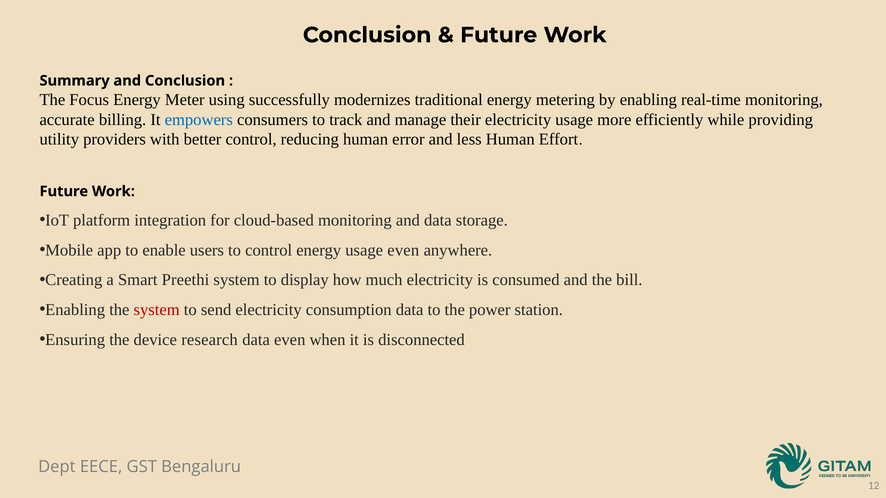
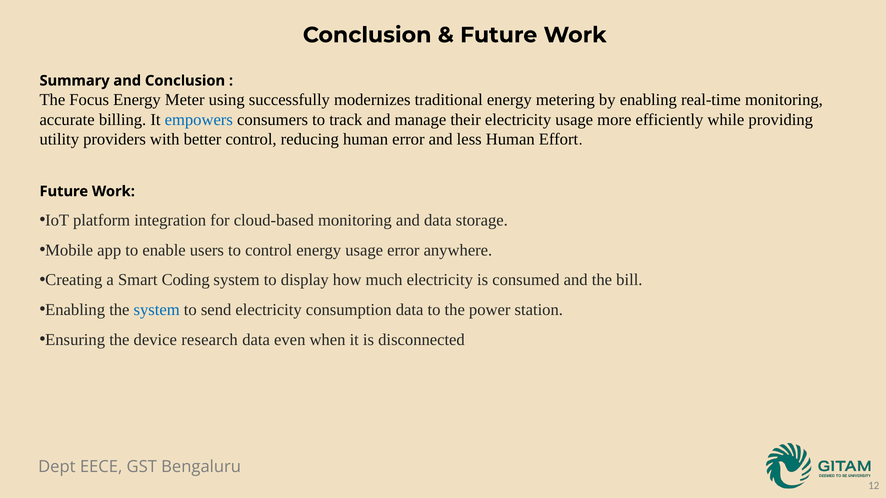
usage even: even -> error (403, 250)
Preethi: Preethi -> Coding (186, 280)
system colour: red -> blue (157, 310)
